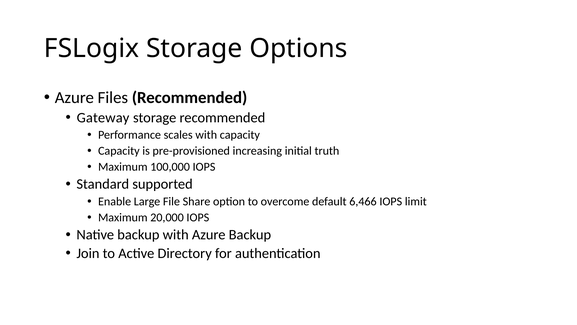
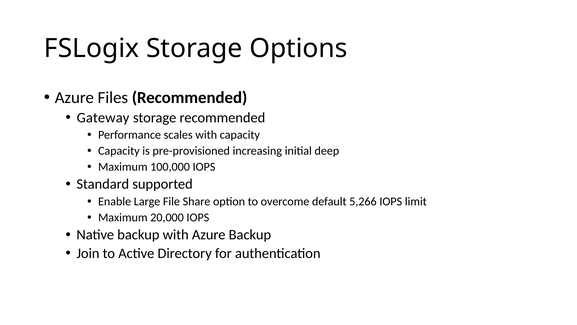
truth: truth -> deep (327, 151)
6,466: 6,466 -> 5,266 (363, 201)
